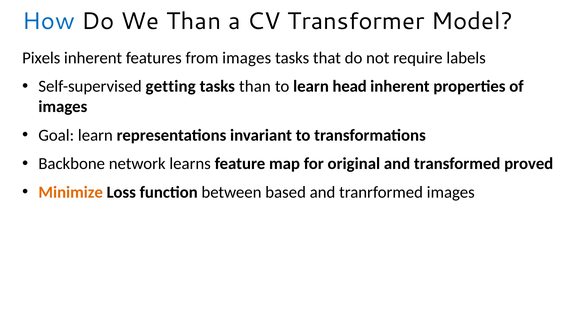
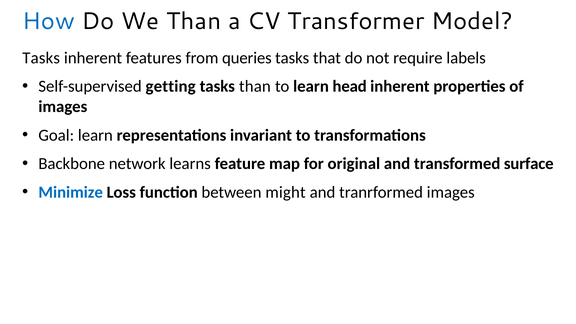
Pixels: Pixels -> Tasks (41, 58)
from images: images -> queries (247, 58)
proved: proved -> surface (529, 164)
Minimize colour: orange -> blue (71, 192)
based: based -> might (286, 192)
